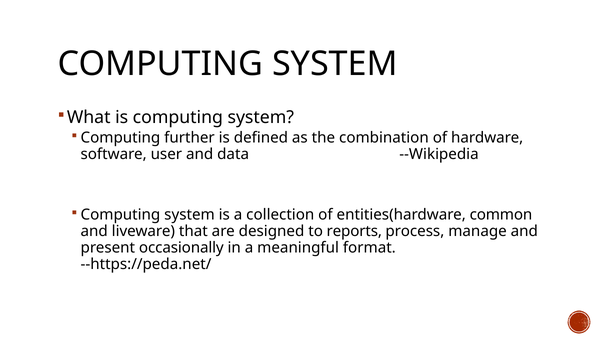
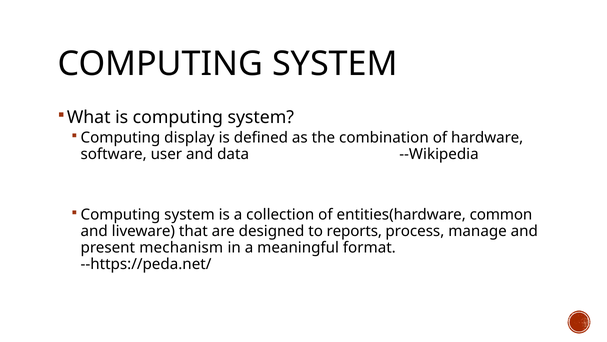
further: further -> display (189, 138)
occasionally: occasionally -> mechanism (181, 247)
